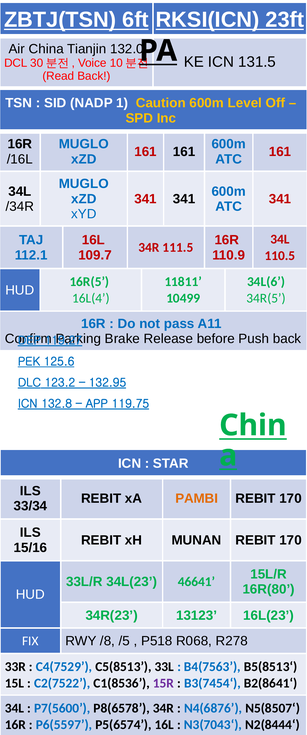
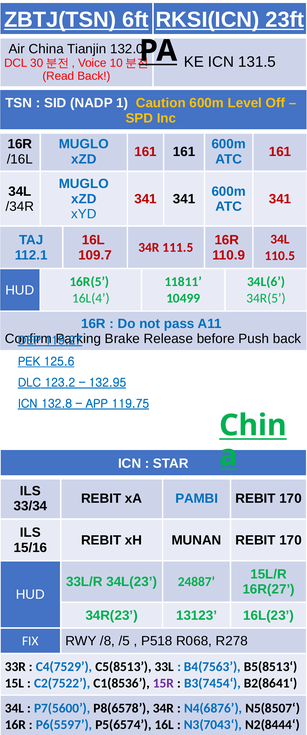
PAMBI colour: orange -> blue (197, 498)
46641: 46641 -> 24887 (196, 581)
16R(80: 16R(80 -> 16R(27 (269, 589)
